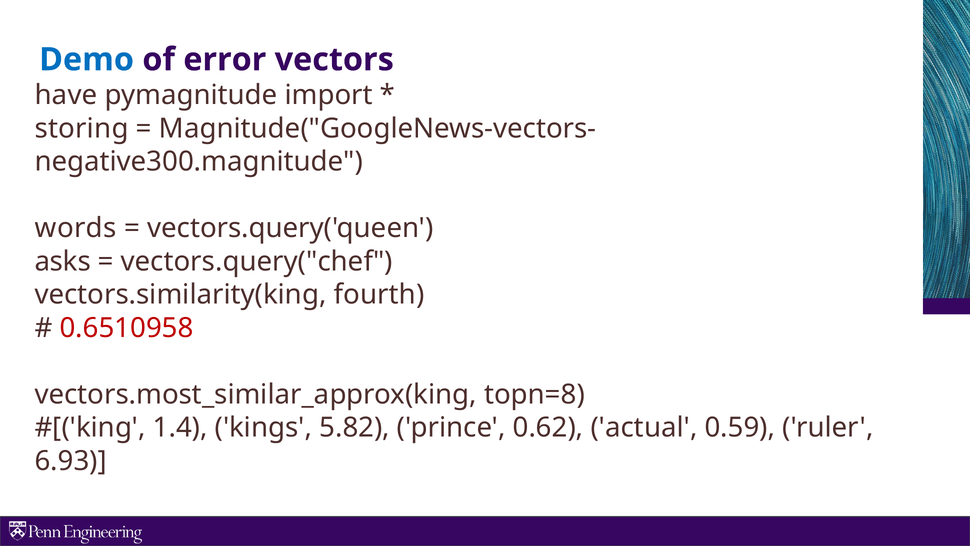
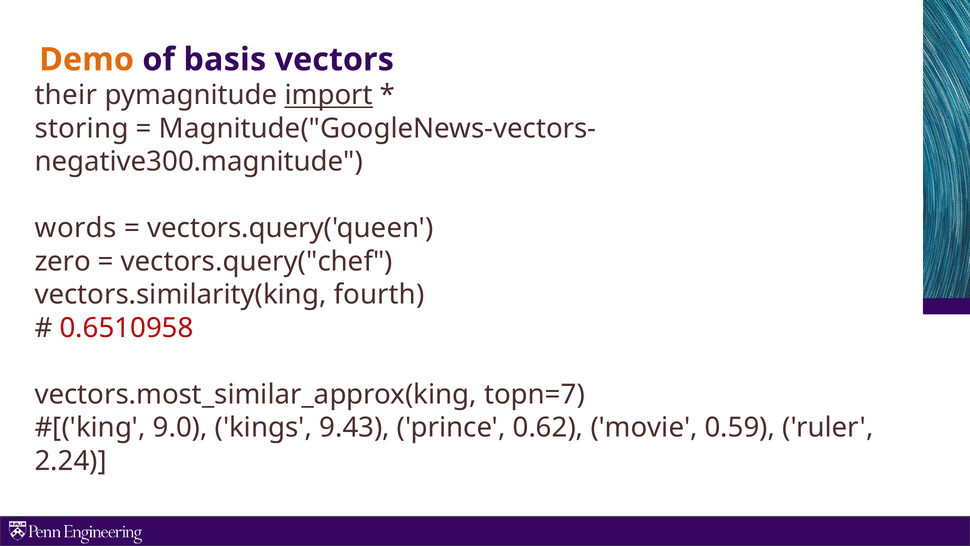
Demo colour: blue -> orange (86, 60)
error: error -> basis (225, 60)
have: have -> their (66, 95)
import underline: none -> present (329, 95)
asks: asks -> zero (63, 261)
topn=8: topn=8 -> topn=7 (534, 394)
1.4: 1.4 -> 9.0 (180, 427)
5.82: 5.82 -> 9.43 (355, 427)
actual: actual -> movie (644, 427)
6.93: 6.93 -> 2.24 (71, 461)
